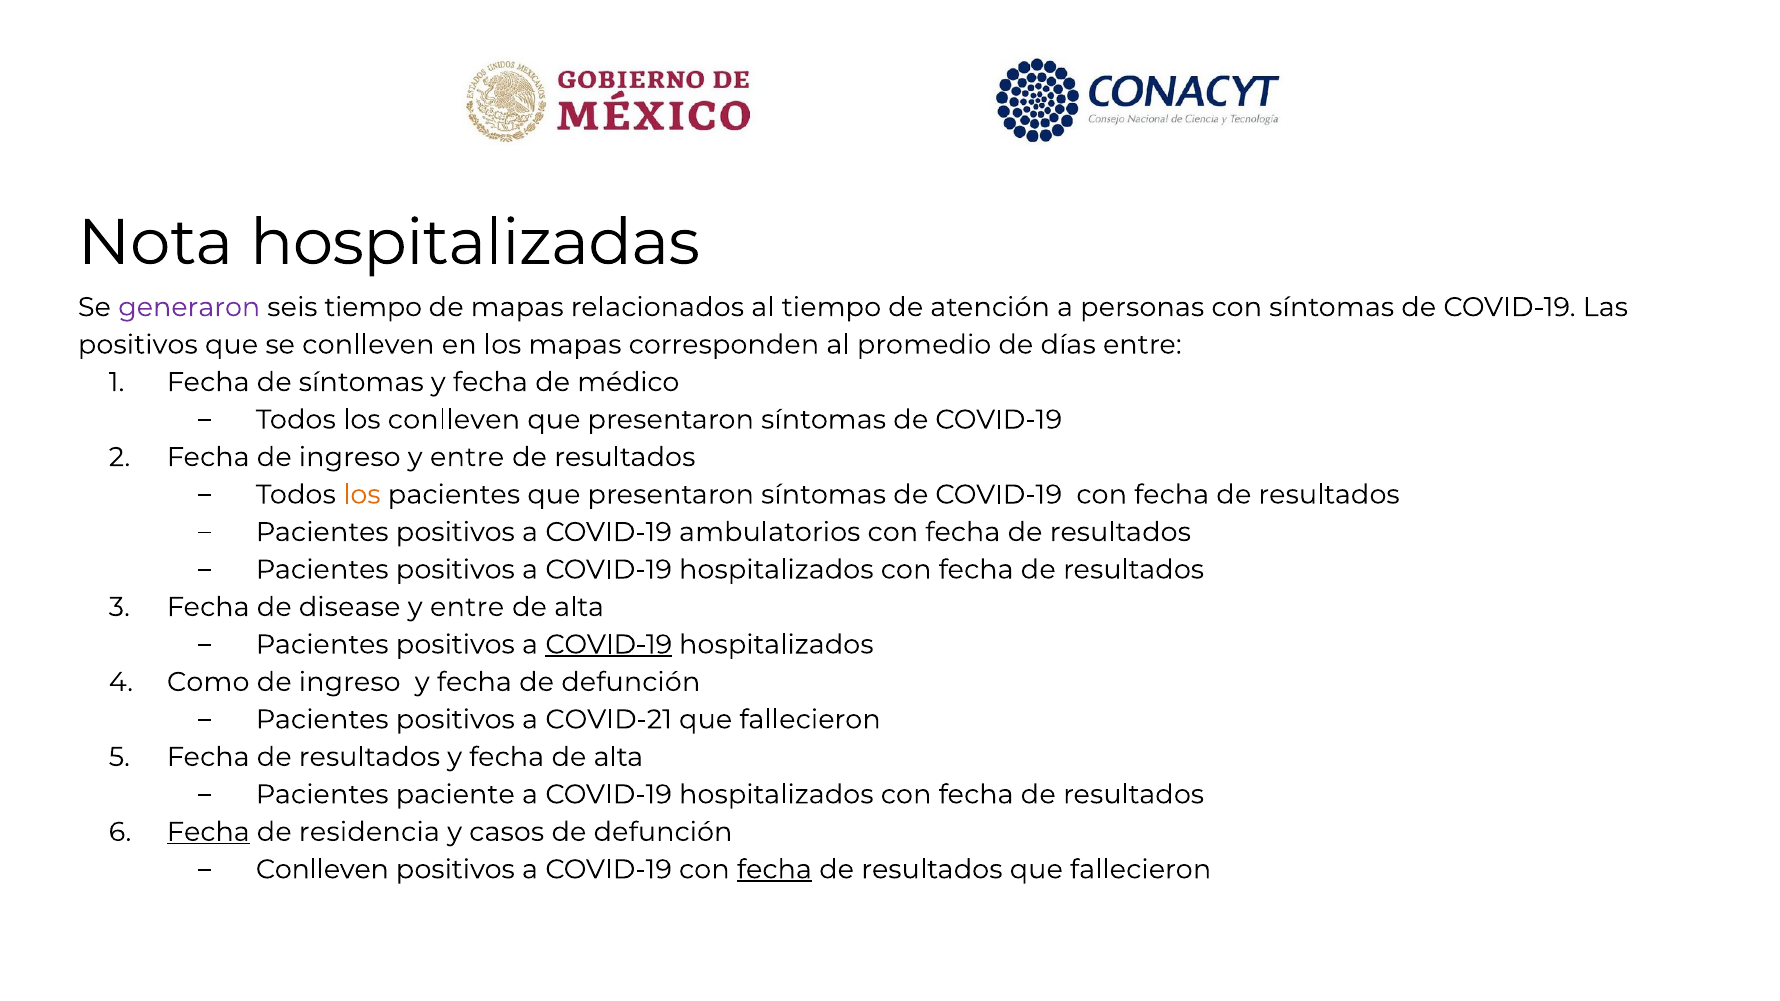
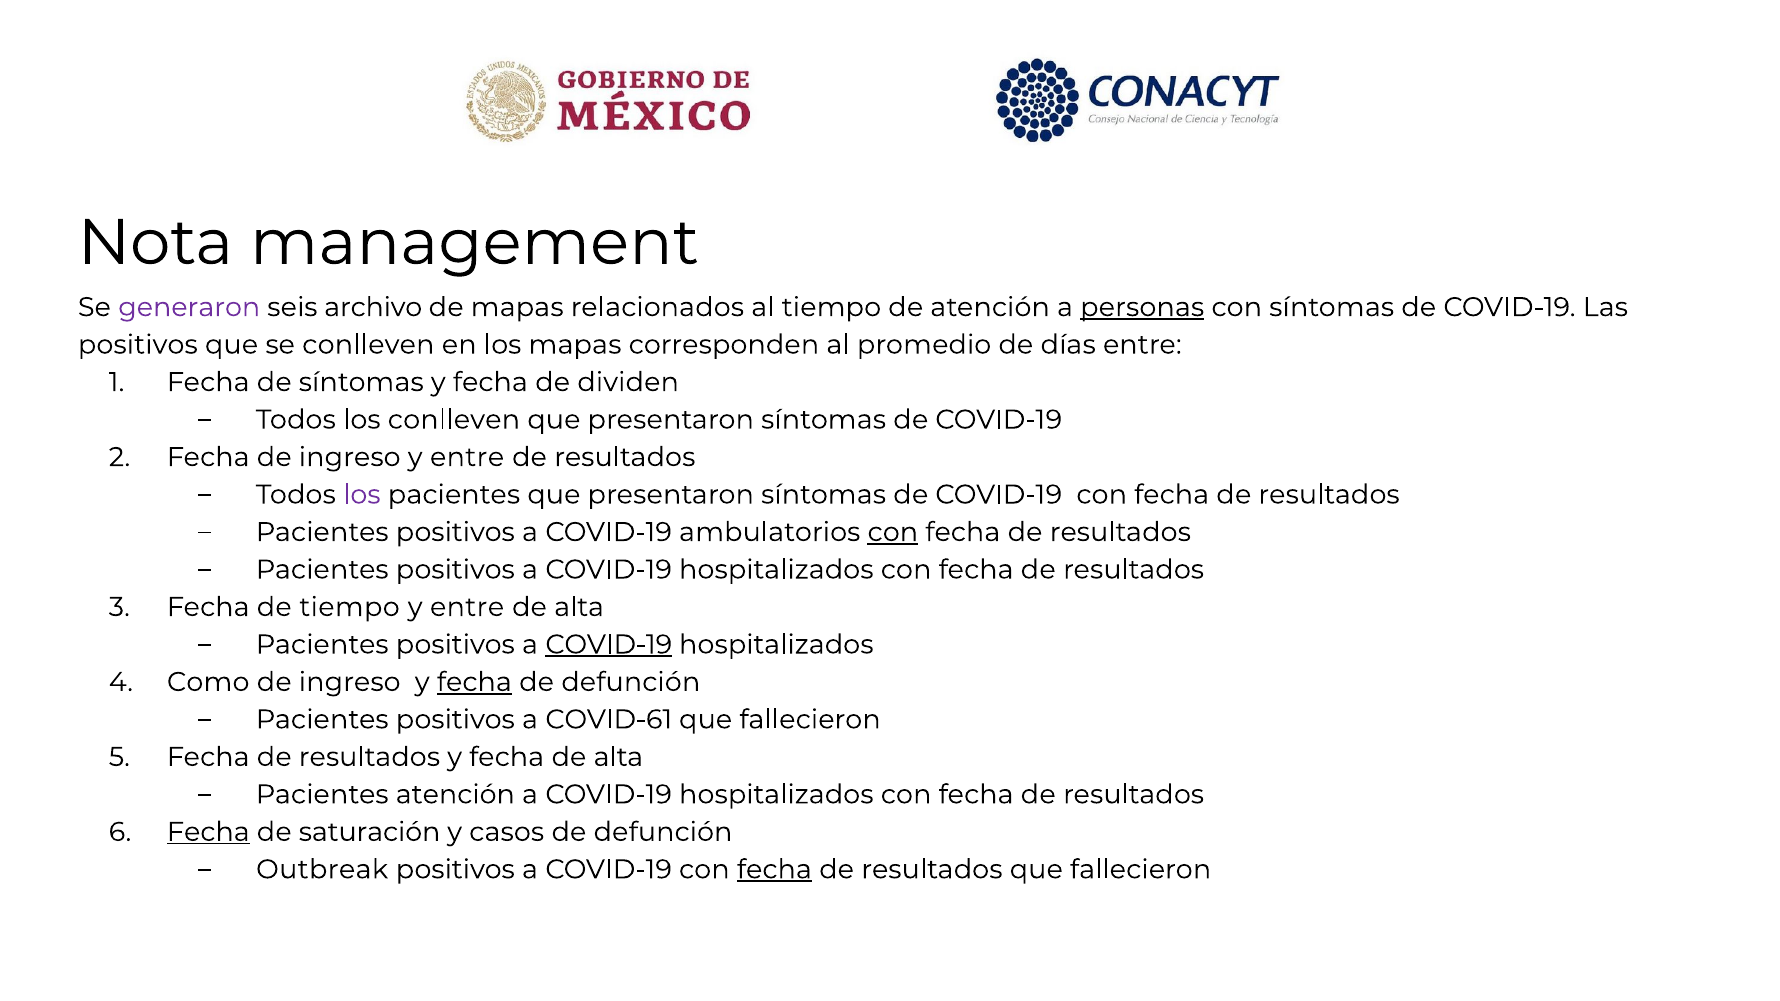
hospitalizadas: hospitalizadas -> management (474, 243)
seis tiempo: tiempo -> archivo (373, 307)
personas underline: none -> present (1142, 307)
médico: médico -> dividen (628, 382)
los colour: orange -> purple (362, 495)
con underline: none -> present (893, 532)
de disease: disease -> tiempo (350, 607)
fecha underline: none -> present (474, 682)
COVID-21: COVID-21 -> COVID-61 (609, 720)
Pacientes paciente: paciente -> atención (455, 795)
residencia: residencia -> saturación (370, 832)
Conlleven: Conlleven -> Outbreak (322, 870)
